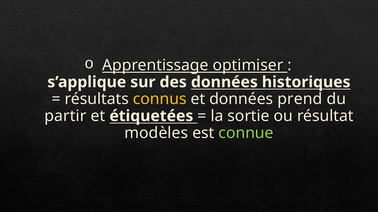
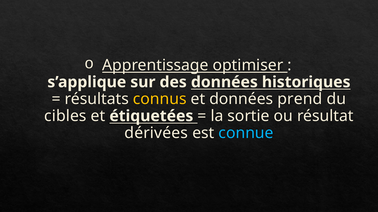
partir: partir -> cibles (65, 116)
modèles: modèles -> dérivées (156, 133)
connue colour: light green -> light blue (246, 133)
